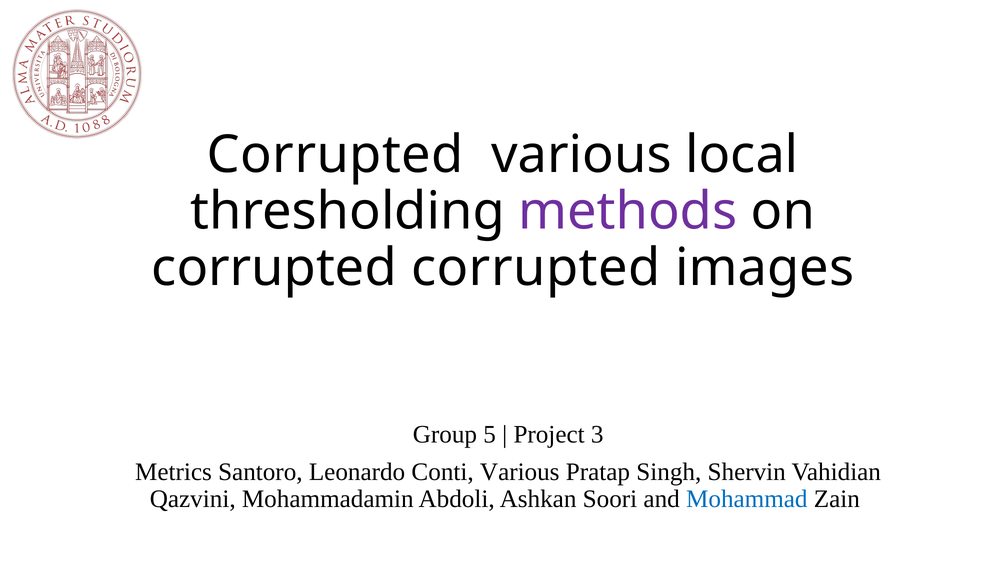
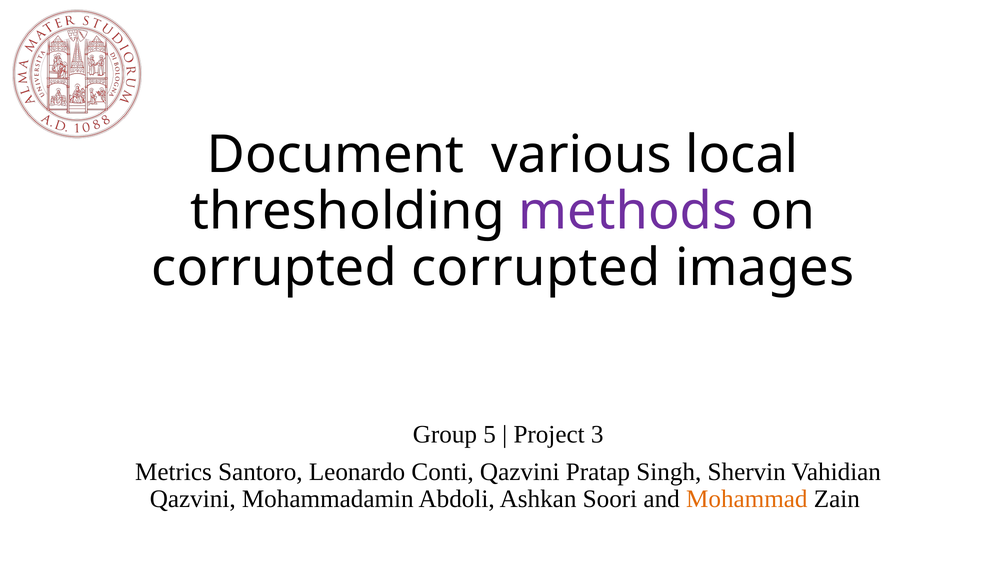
Corrupted: Corrupted -> Document (335, 155)
Conti Various: Various -> Qazvini (520, 472)
Mohammad colour: blue -> orange (747, 499)
